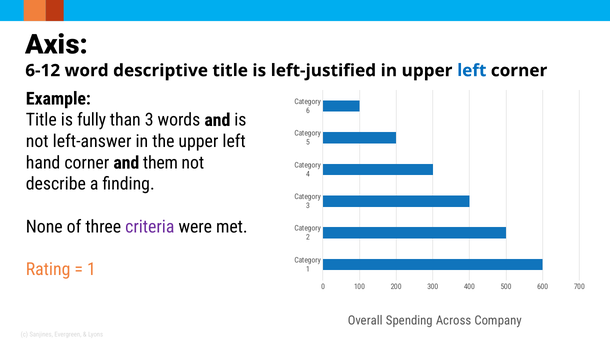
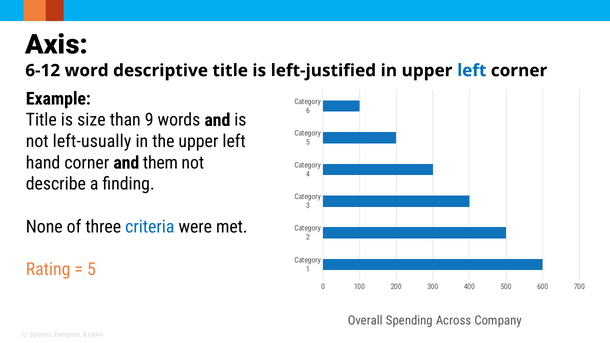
fully: fully -> size (91, 120)
than 3: 3 -> 9 (149, 120)
left-answer: left-answer -> left-usually (92, 141)
criteria colour: purple -> blue (150, 227)
1: 1 -> 5 (91, 270)
